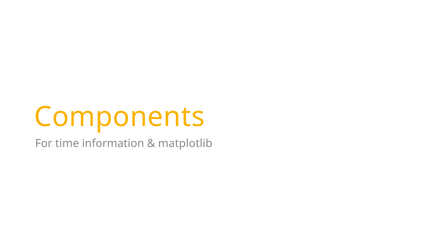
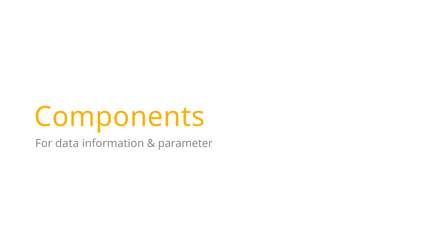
time: time -> data (67, 144)
matplotlib: matplotlib -> parameter (185, 144)
